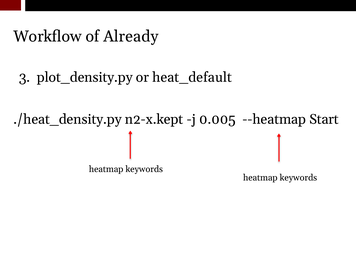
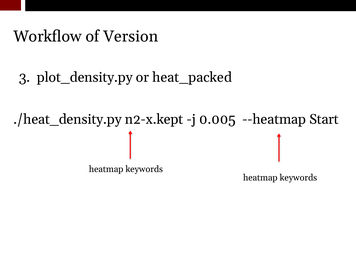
Already: Already -> Version (131, 37)
heat_default: heat_default -> heat_packed (192, 77)
